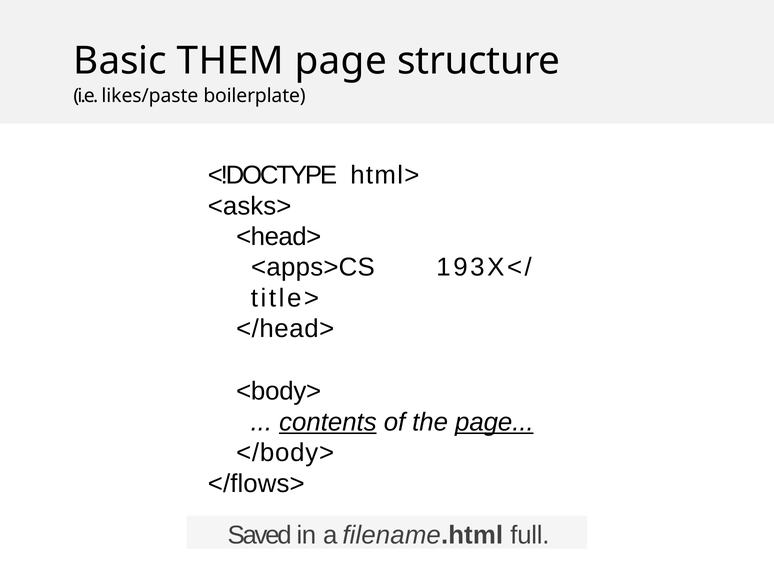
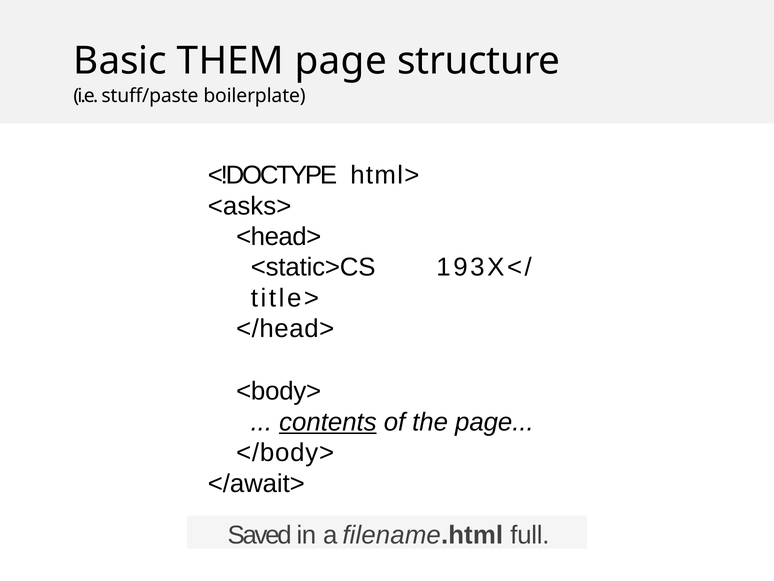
likes/paste: likes/paste -> stuff/paste (150, 96)
<apps>CS: <apps>CS -> <static>CS (313, 267)
page underline: present -> none (494, 422)
</flows>: </flows> -> </await> (256, 483)
